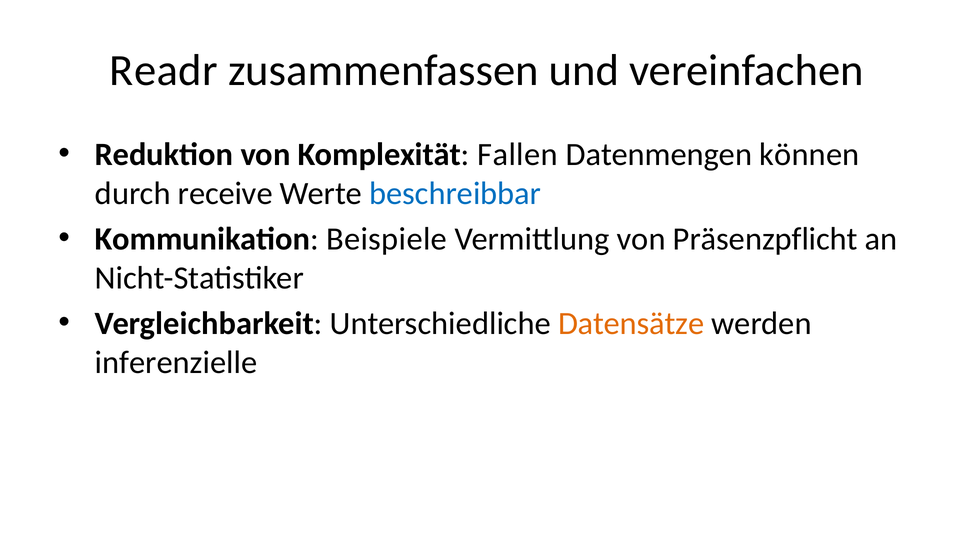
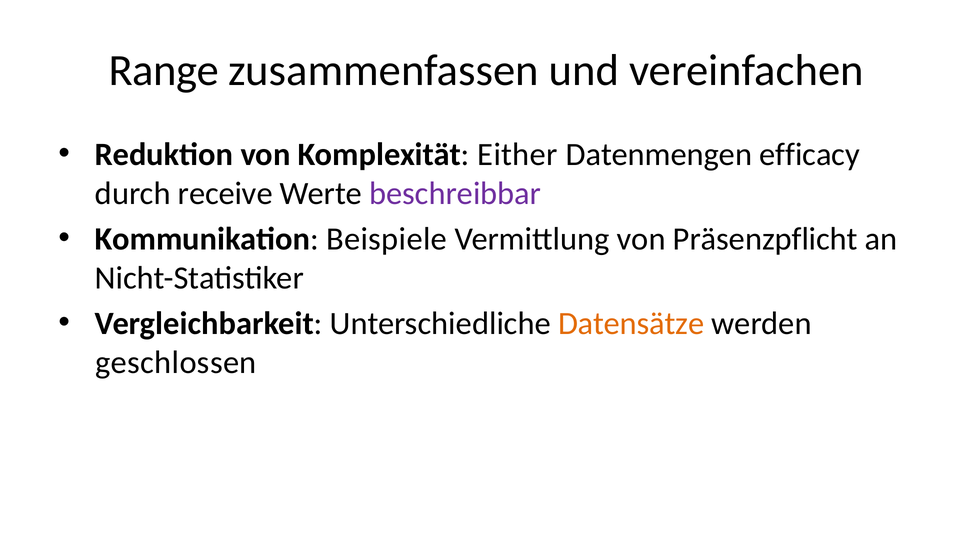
Readr: Readr -> Range (164, 71)
Fallen: Fallen -> Either (518, 154)
können: können -> efficacy (810, 154)
beschreibbar colour: blue -> purple (455, 193)
inferenzielle: inferenzielle -> geschlossen (176, 362)
